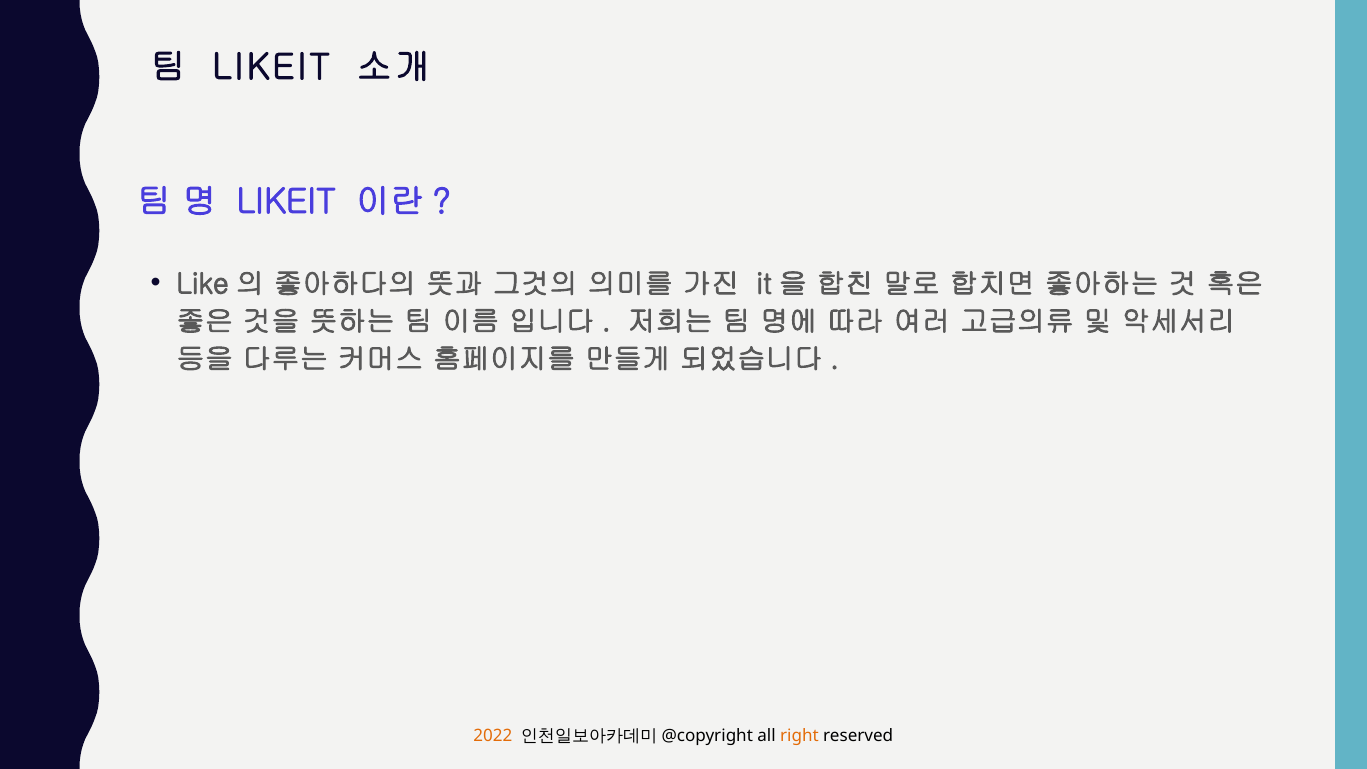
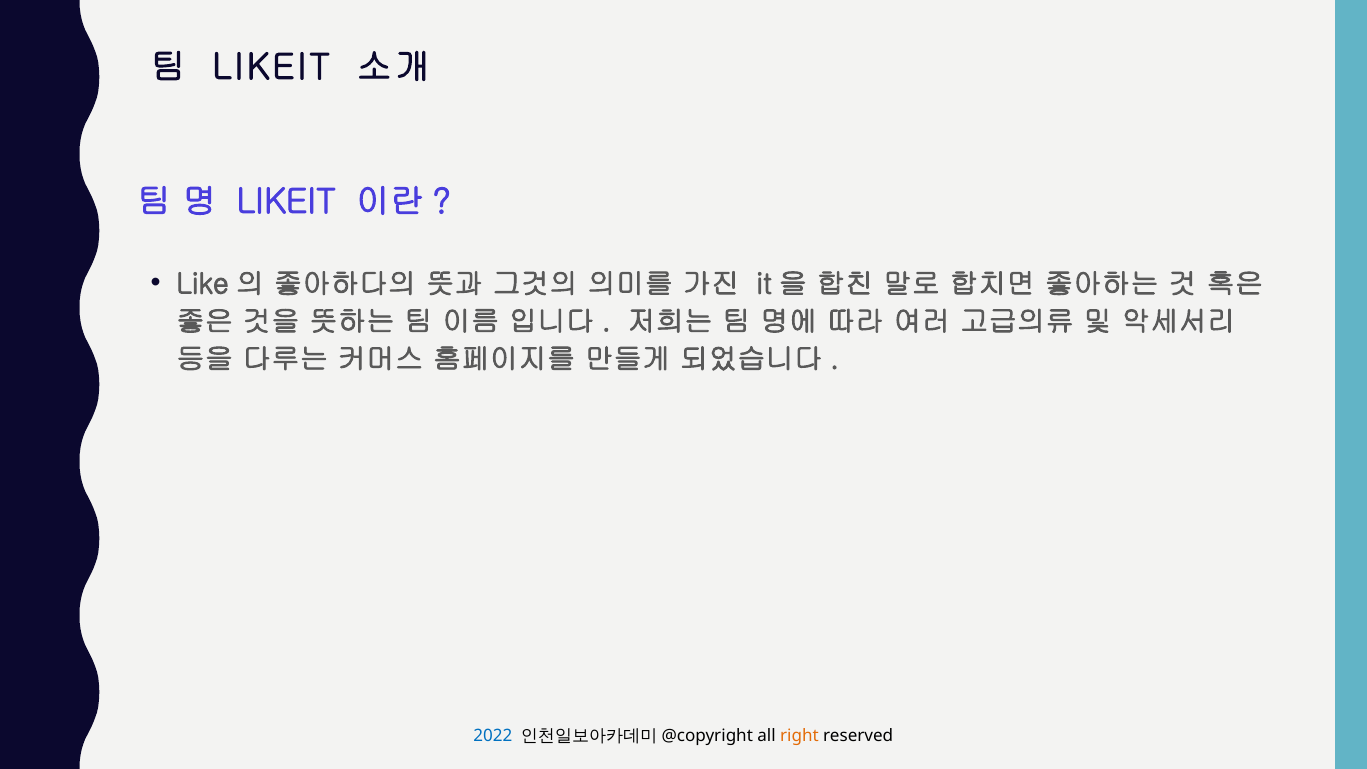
2022 colour: orange -> blue (493, 735)
